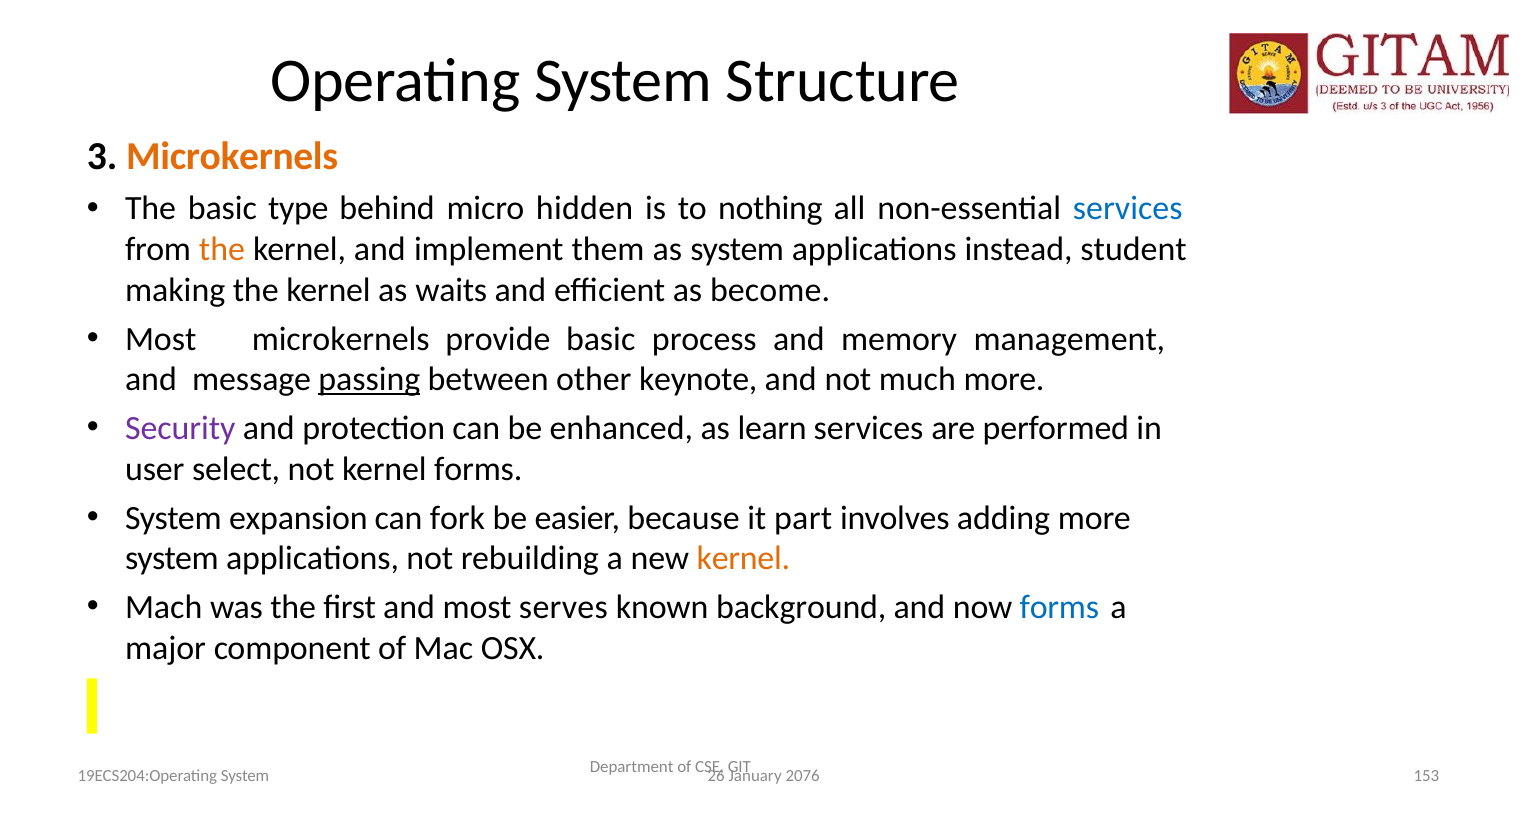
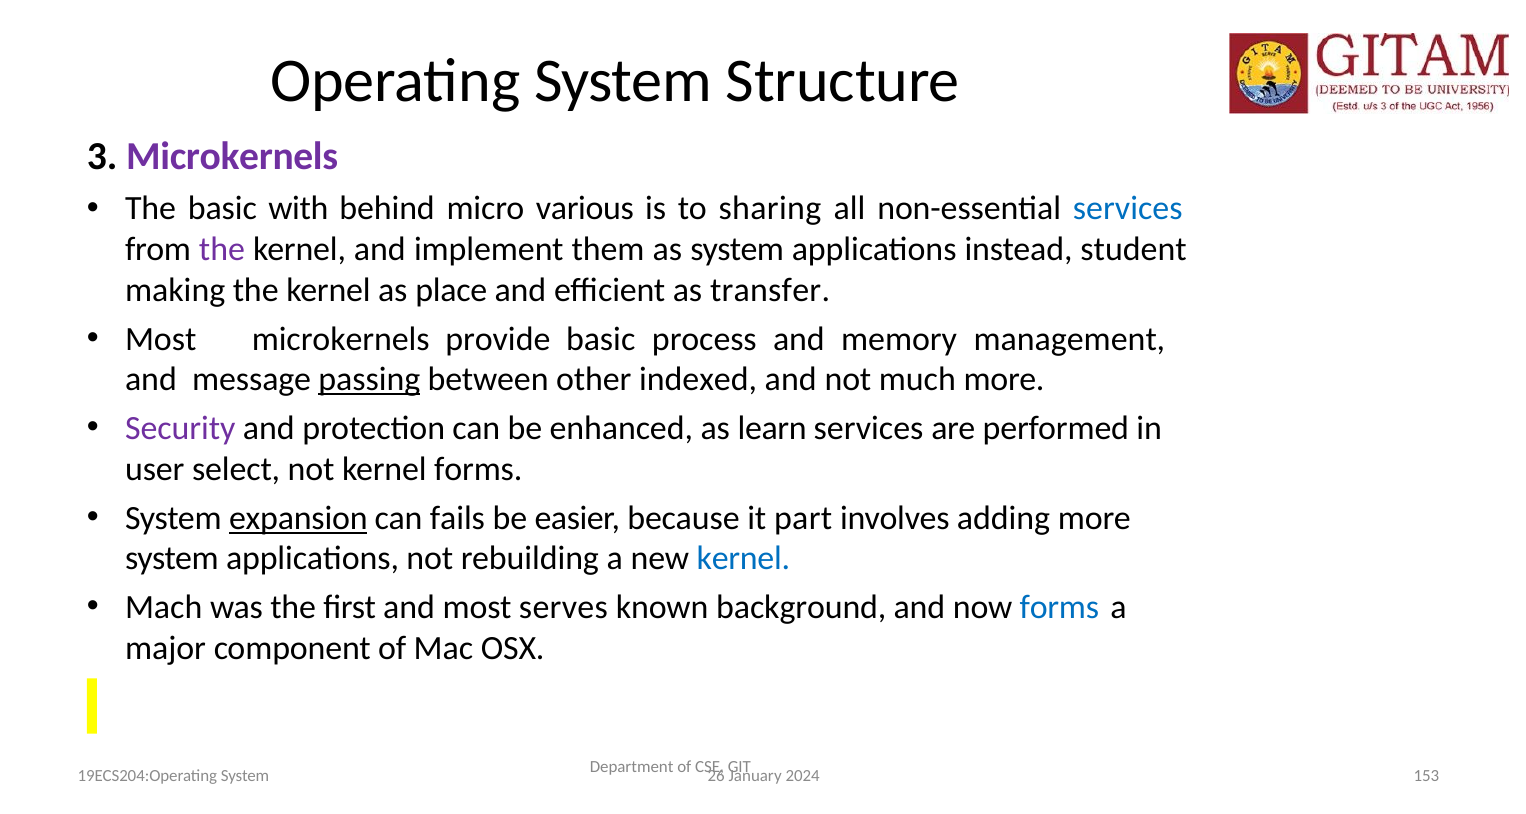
Microkernels colour: orange -> purple (232, 156)
type: type -> with (298, 209)
hidden: hidden -> various (585, 209)
nothing: nothing -> sharing (770, 209)
the colour: orange -> purple (222, 249)
waits: waits -> place (451, 290)
become: become -> transfer (770, 290)
keynote: keynote -> indexed (698, 380)
expansion underline: none -> present (298, 518)
fork: fork -> fails (457, 518)
kernel colour: orange -> blue (743, 559)
2076: 2076 -> 2024 (803, 776)
